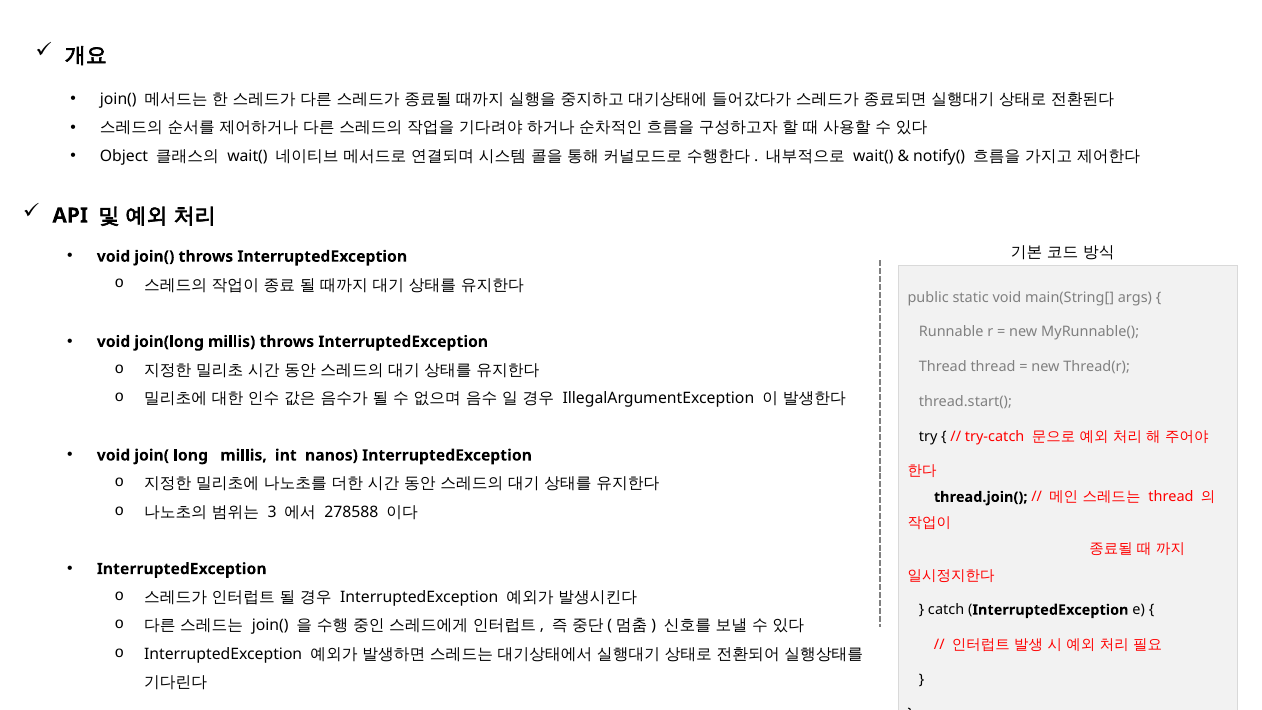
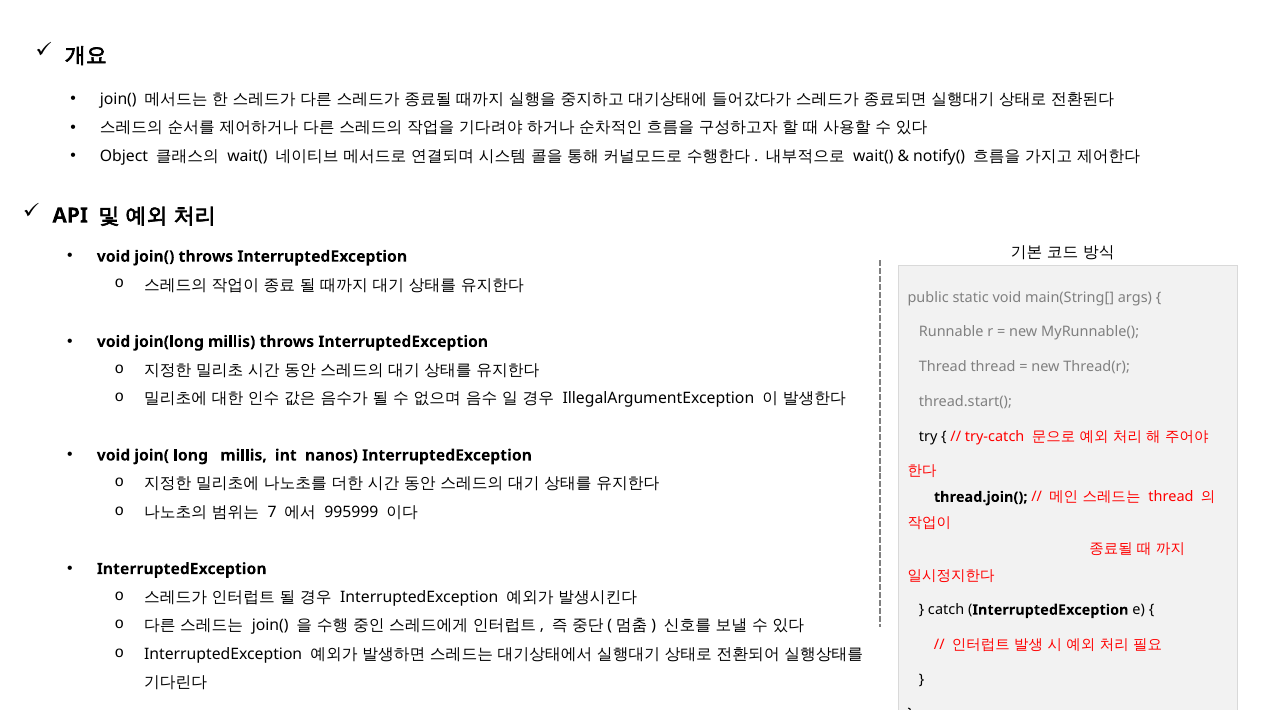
3: 3 -> 7 (272, 512)
278588: 278588 -> 995999 (351, 512)
